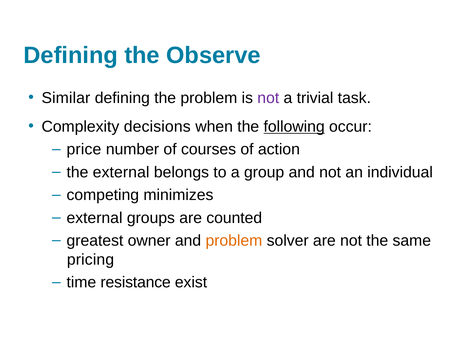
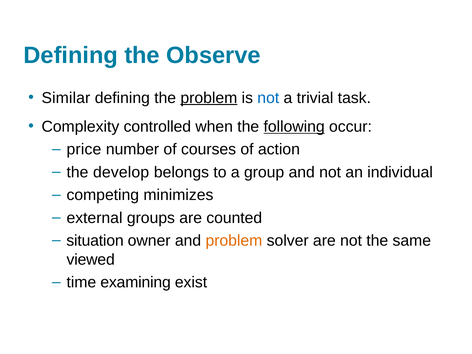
problem underline: none -> present (209, 98)
not colour: purple -> blue (268, 98)
decisions: decisions -> controlled (157, 127)
the external: external -> develop (121, 172)
greatest: greatest -> situation (95, 241)
pricing: pricing -> viewed (91, 260)
resistance: resistance -> examining (136, 282)
